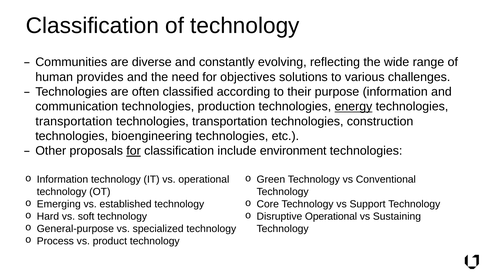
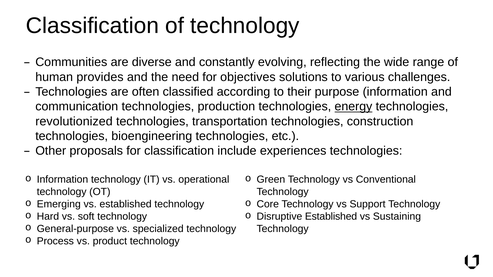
transportation: transportation -> revolutionized (74, 121)
for underline: present -> none (134, 151)
environment: environment -> experiences (293, 151)
Disruptive Operational: Operational -> Established (331, 217)
